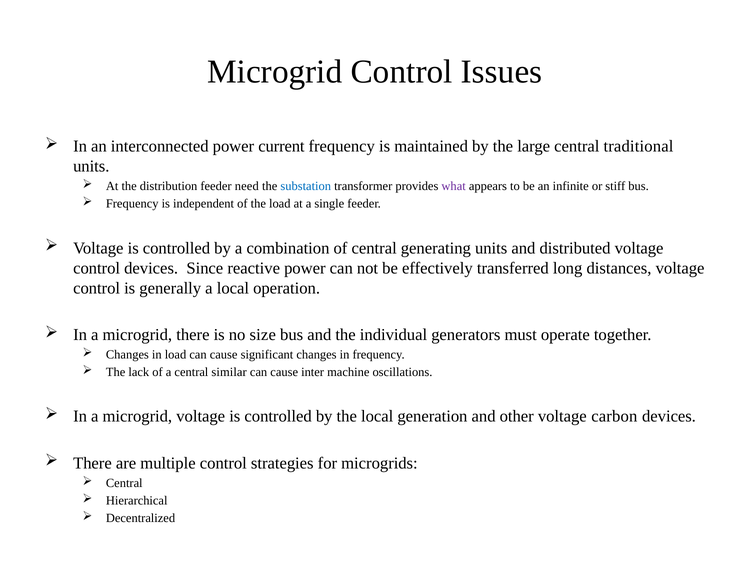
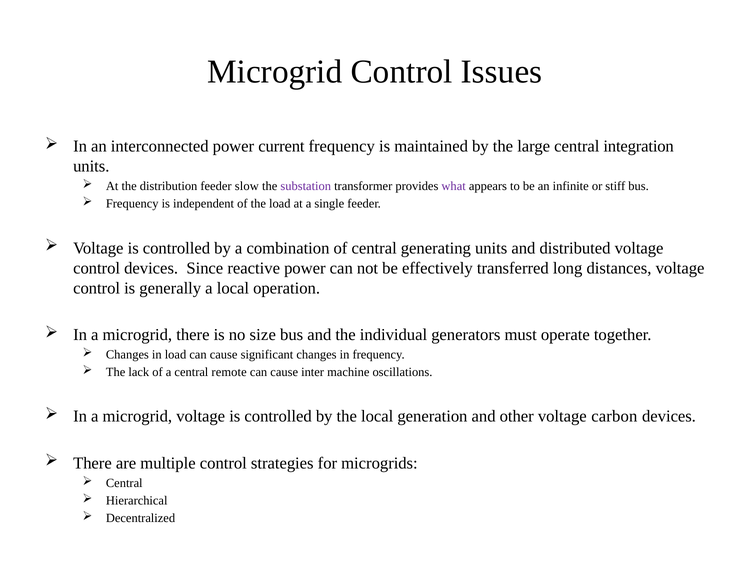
traditional: traditional -> integration (639, 146)
need: need -> slow (247, 186)
substation colour: blue -> purple (306, 186)
similar: similar -> remote (229, 372)
